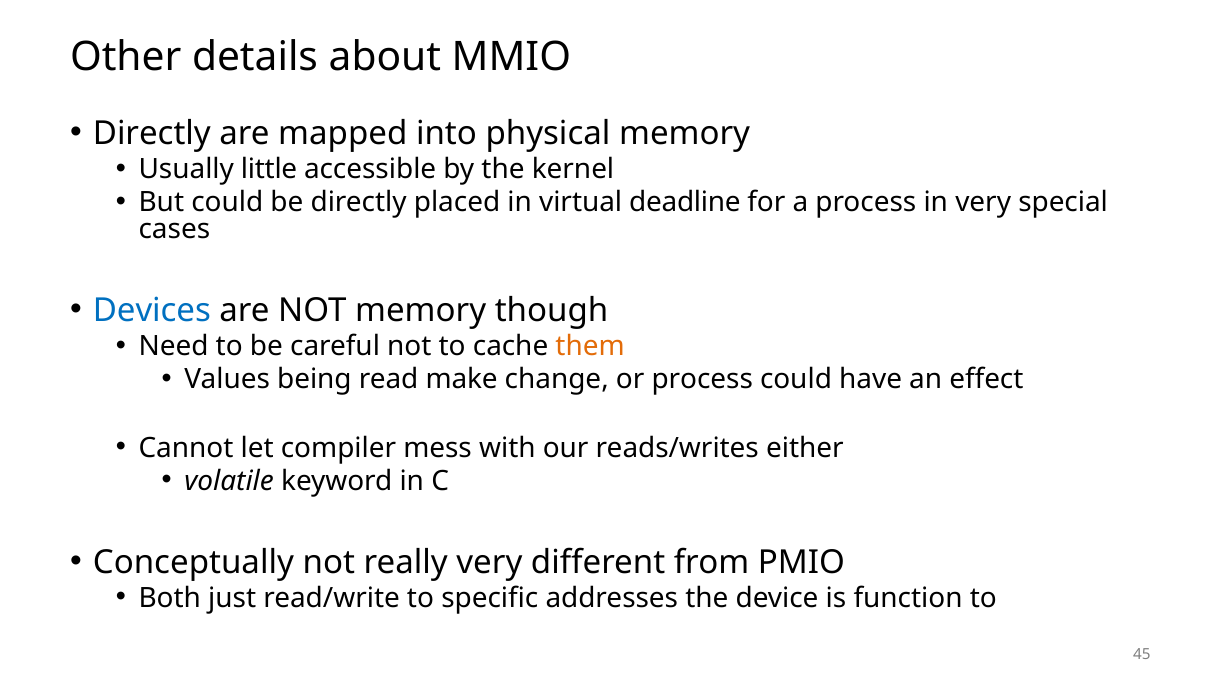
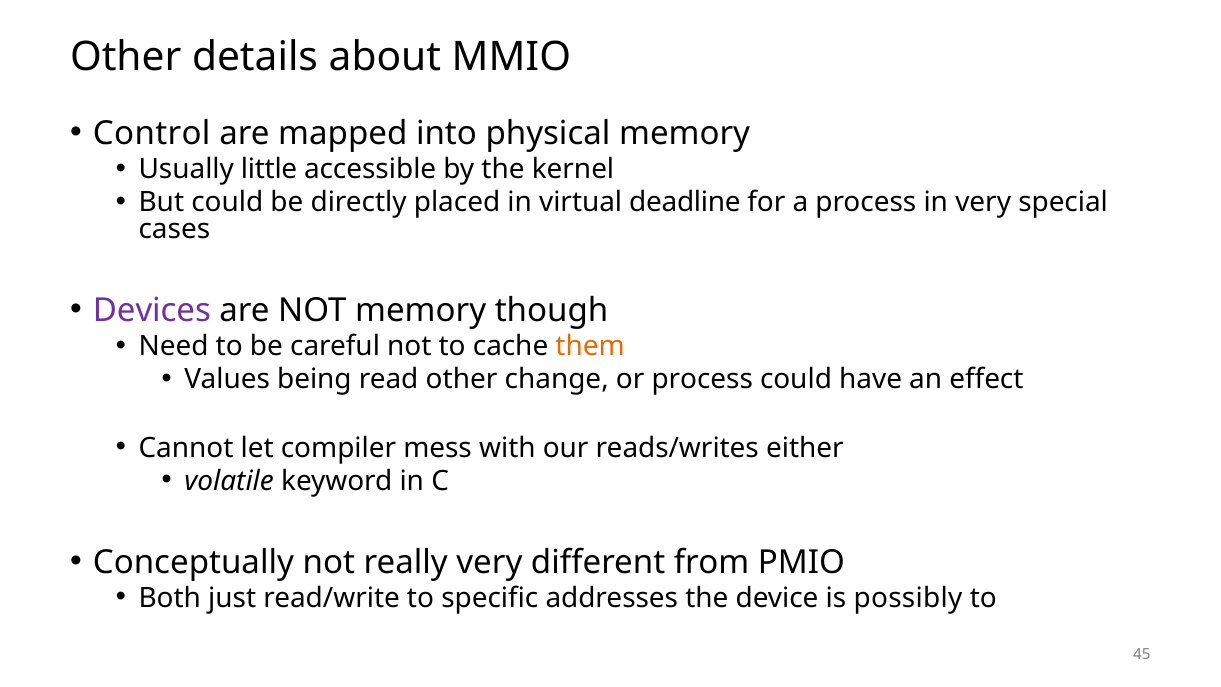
Directly: Directly -> Control (152, 134)
Devices colour: blue -> purple (152, 311)
read make: make -> other (462, 379)
function: function -> possibly (908, 598)
